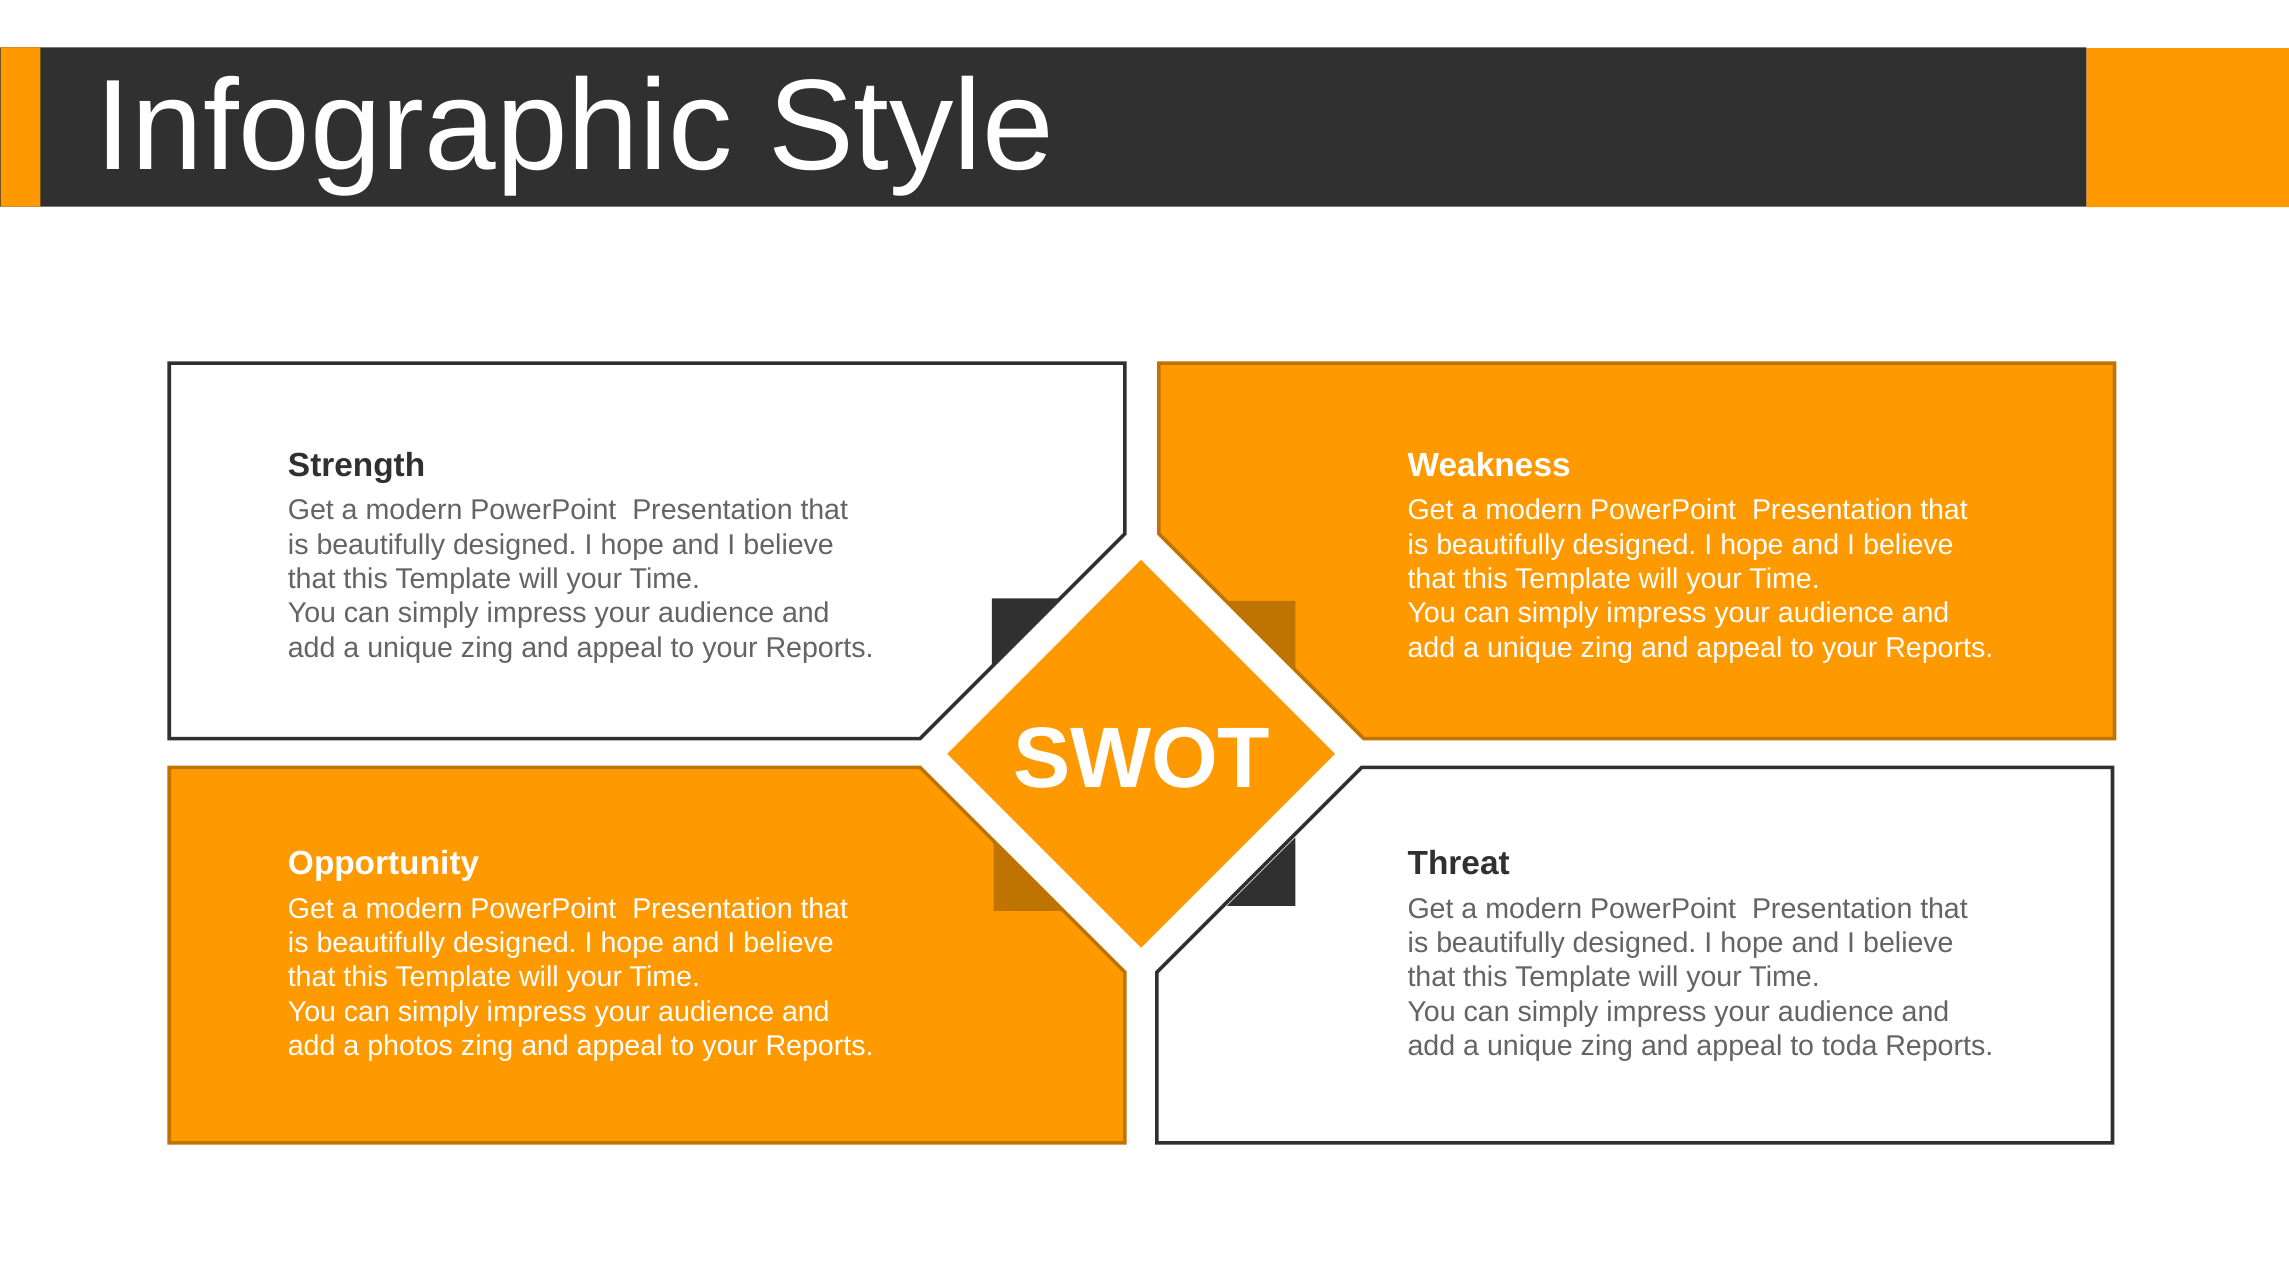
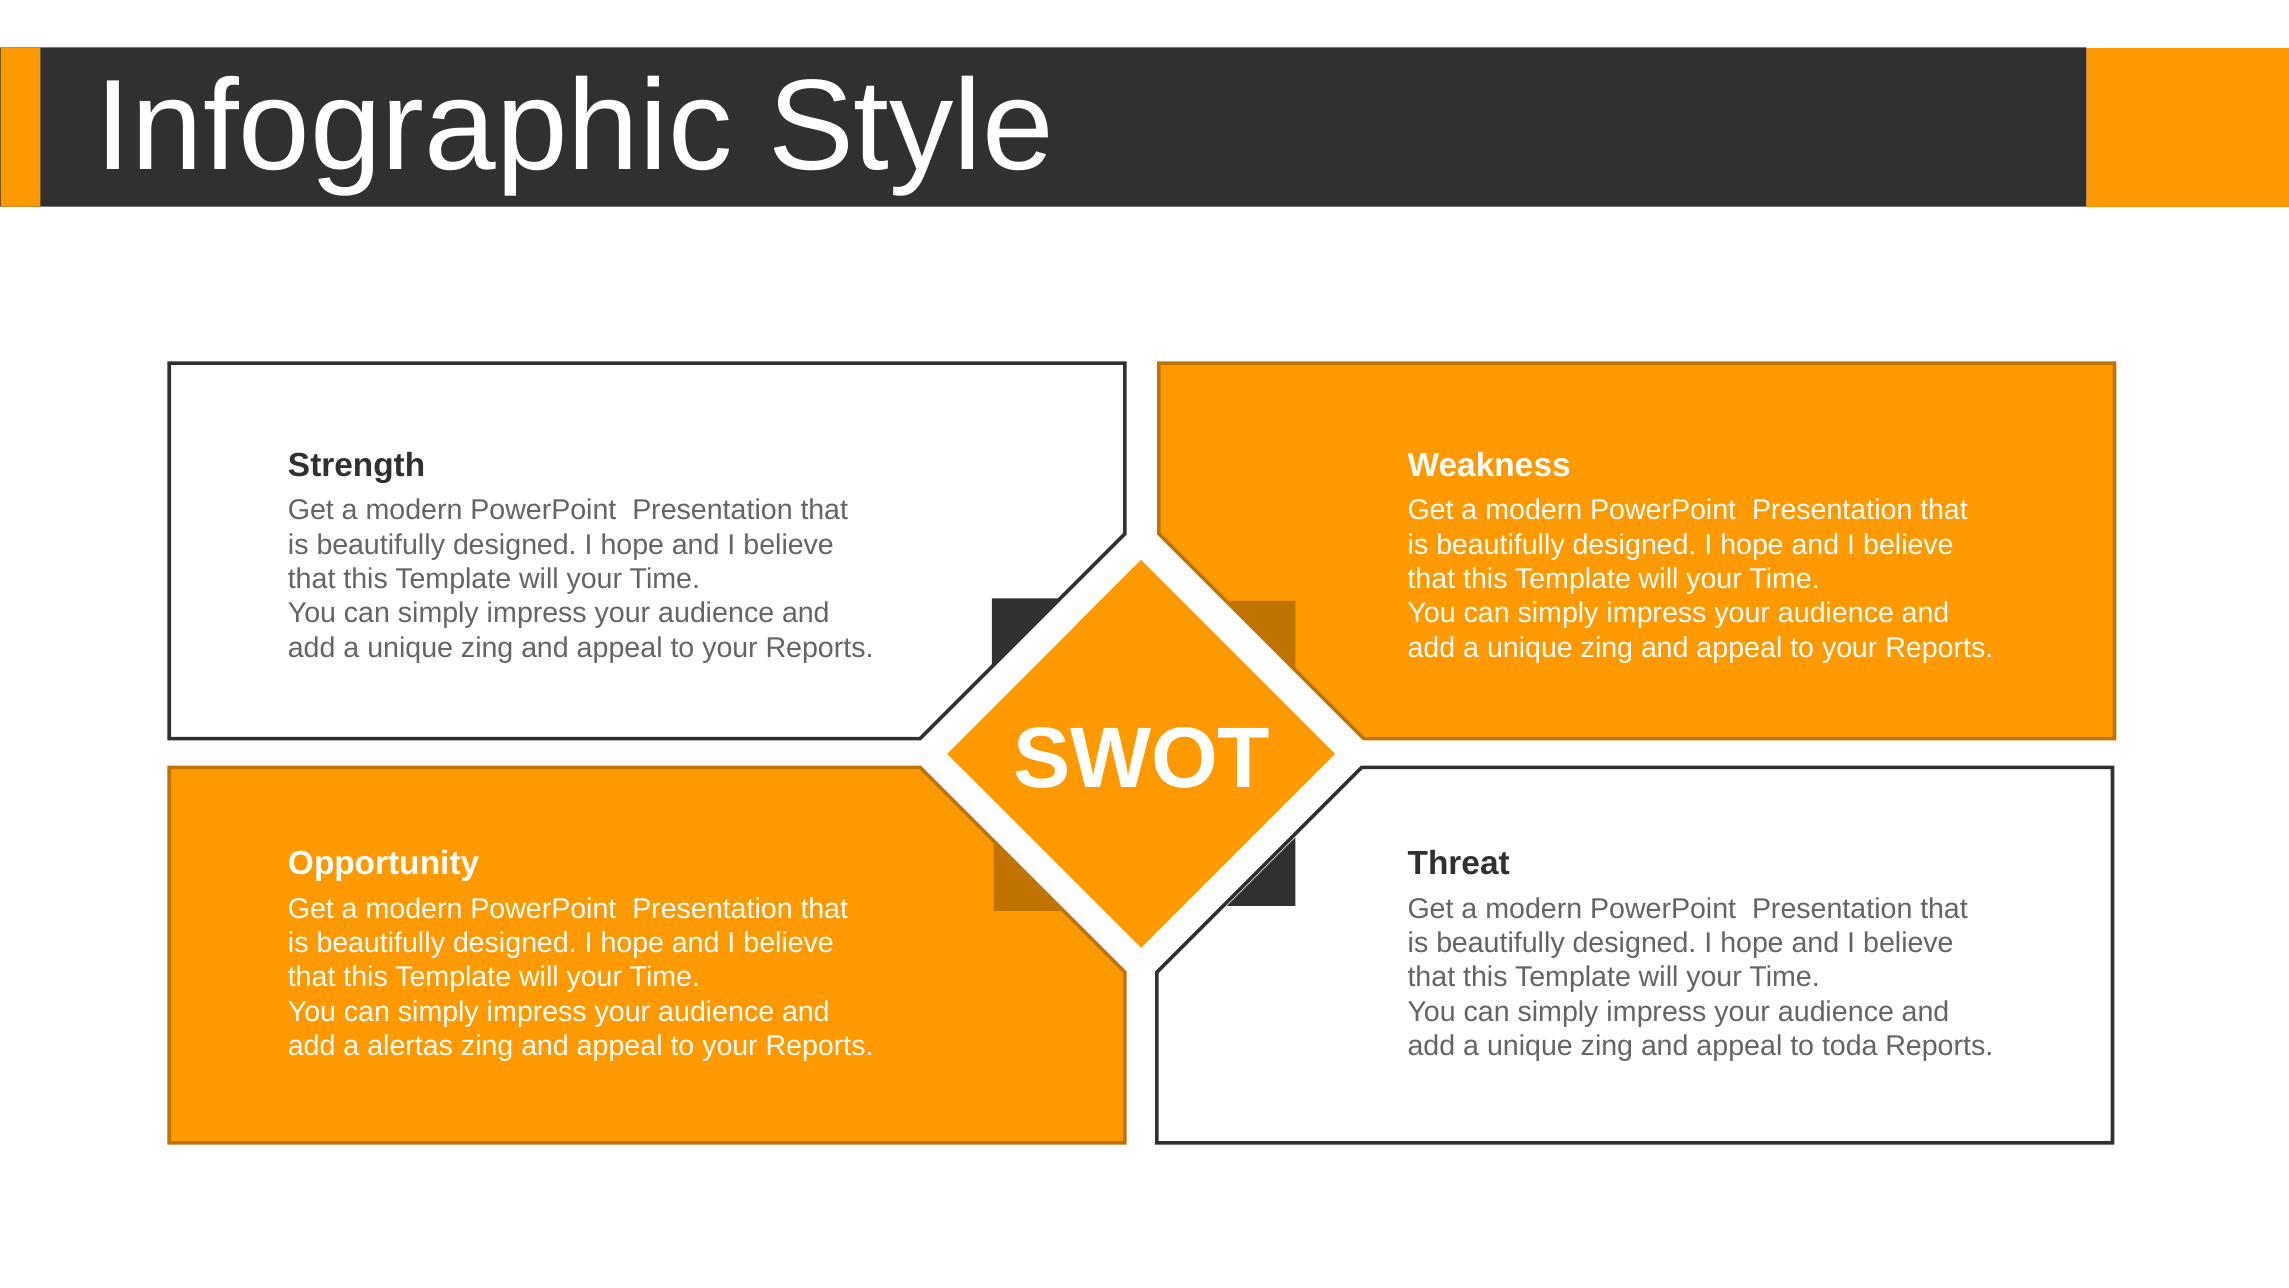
photos: photos -> alertas (410, 1046)
